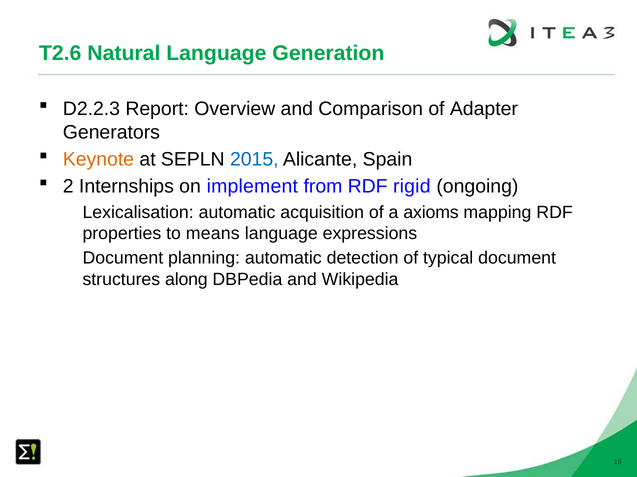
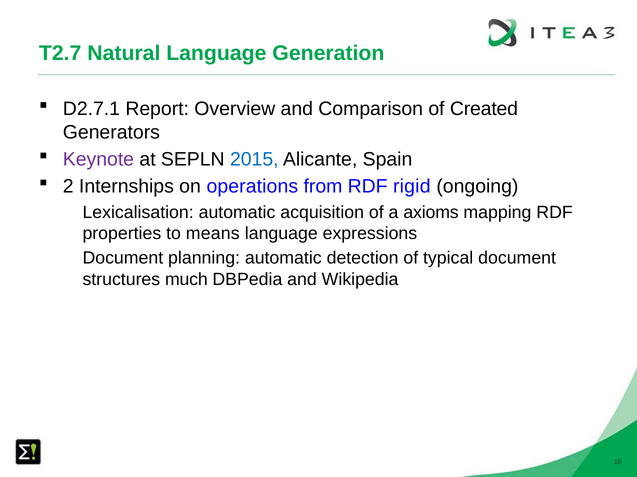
T2.6: T2.6 -> T2.7 (60, 53)
D2.2.3: D2.2.3 -> D2.7.1 (91, 109)
Adapter: Adapter -> Created (484, 109)
Keynote colour: orange -> purple (98, 160)
implement: implement -> operations (252, 187)
along: along -> much (186, 280)
